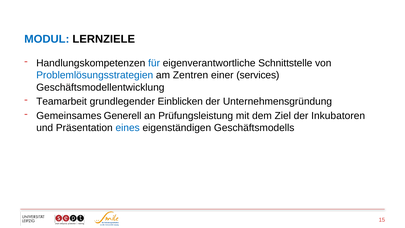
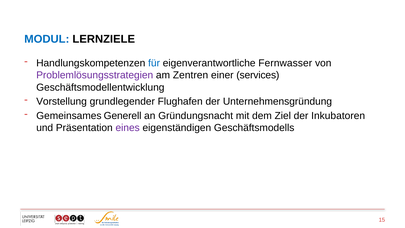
Schnittstelle: Schnittstelle -> Fernwasser (285, 63)
Problemlösungsstrategien colour: blue -> purple (95, 75)
Teamarbeit: Teamarbeit -> Vorstellung (62, 101)
Einblicken: Einblicken -> Flughafen (180, 101)
Prüfungsleistung: Prüfungsleistung -> Gründungsnacht (196, 116)
eines colour: blue -> purple (128, 128)
